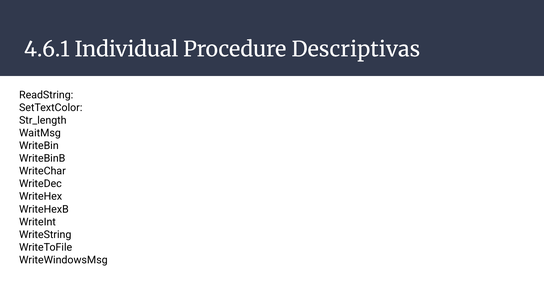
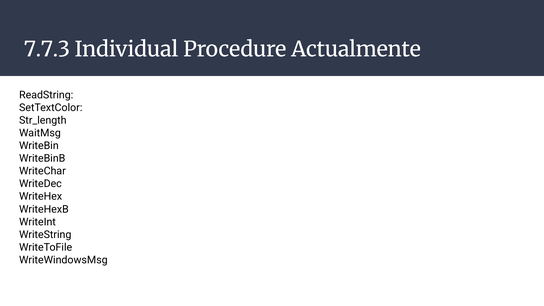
4.6.1: 4.6.1 -> 7.7.3 (47, 49)
Descriptivas: Descriptivas -> Actualmente (356, 49)
